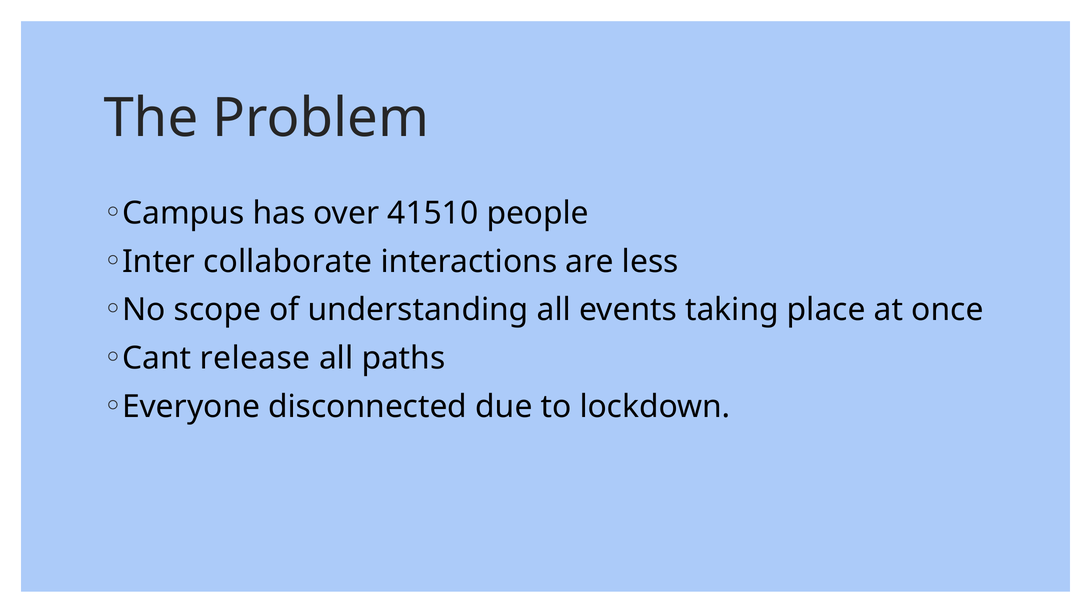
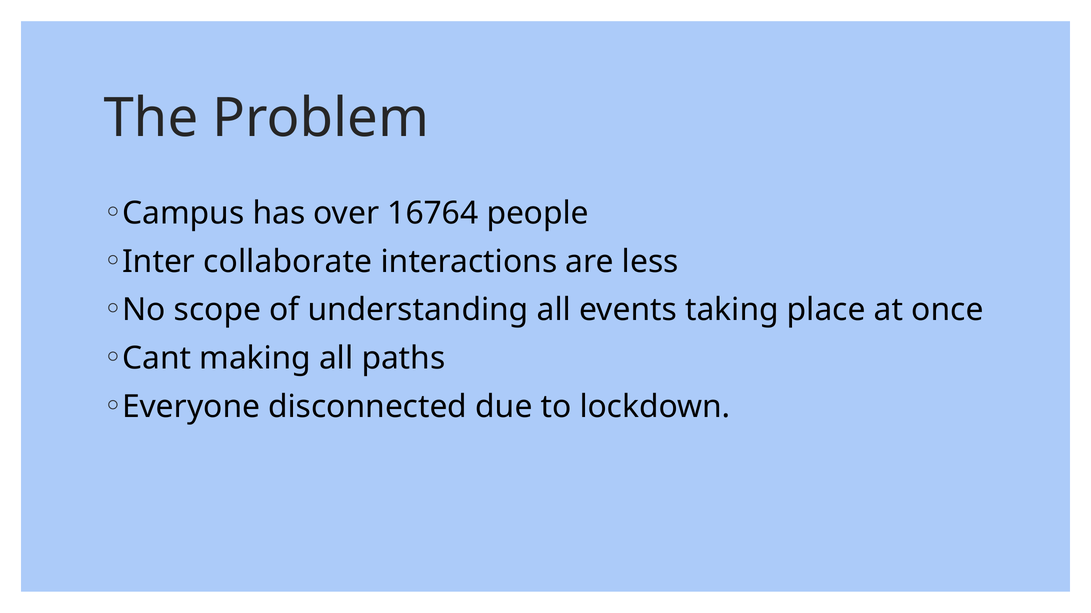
41510: 41510 -> 16764 (433, 214)
release: release -> making (255, 359)
